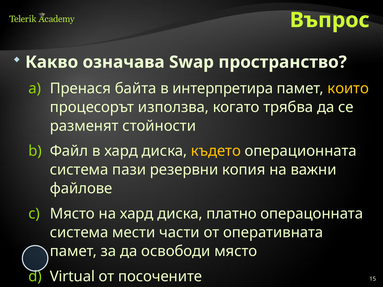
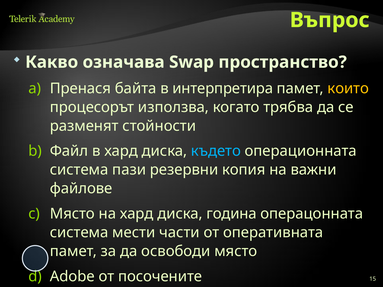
където colour: yellow -> light blue (216, 151)
платно: платно -> година (232, 214)
Virtual: Virtual -> Adobe (72, 277)
